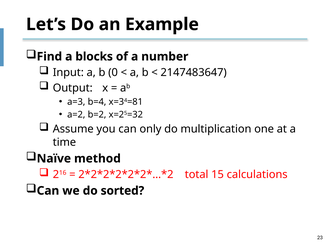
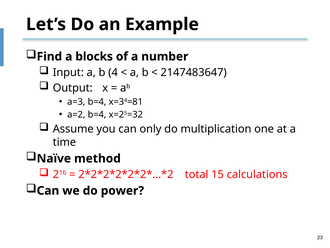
0: 0 -> 4 (113, 72)
a=2 b=2: b=2 -> b=4 (97, 114)
sorted: sorted -> power (122, 190)
